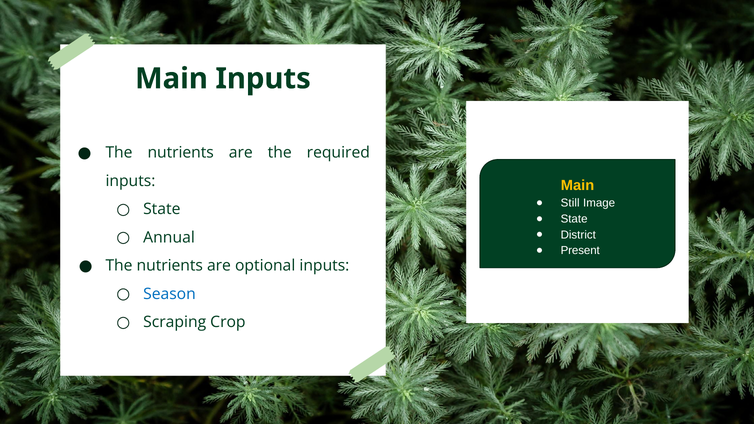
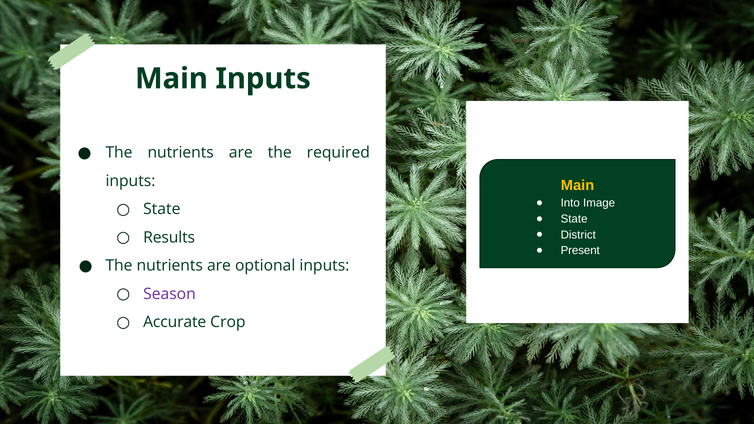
Still: Still -> Into (570, 203)
Annual: Annual -> Results (169, 237)
Season colour: blue -> purple (169, 294)
Scraping: Scraping -> Accurate (175, 322)
